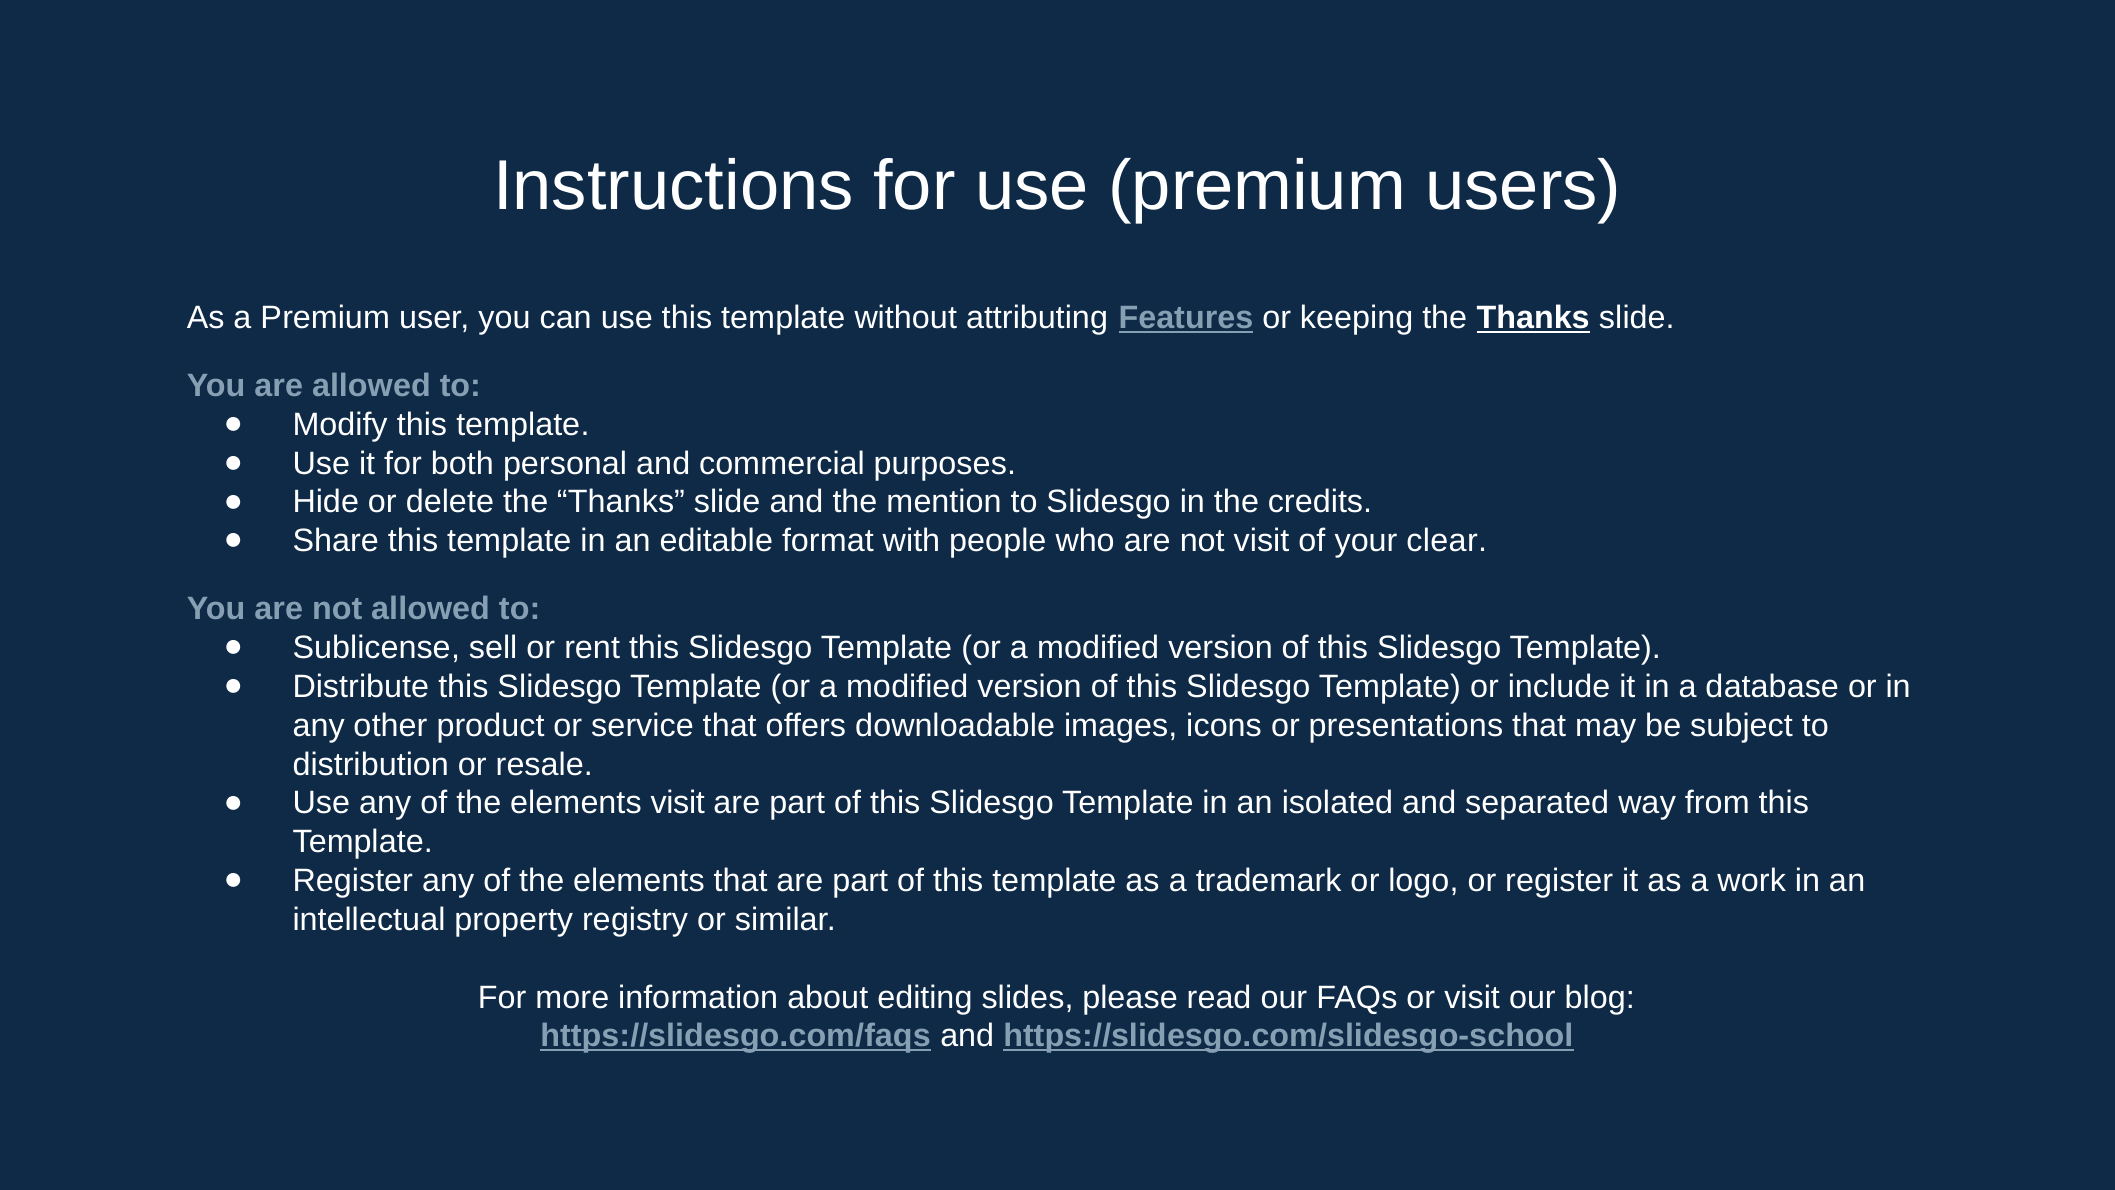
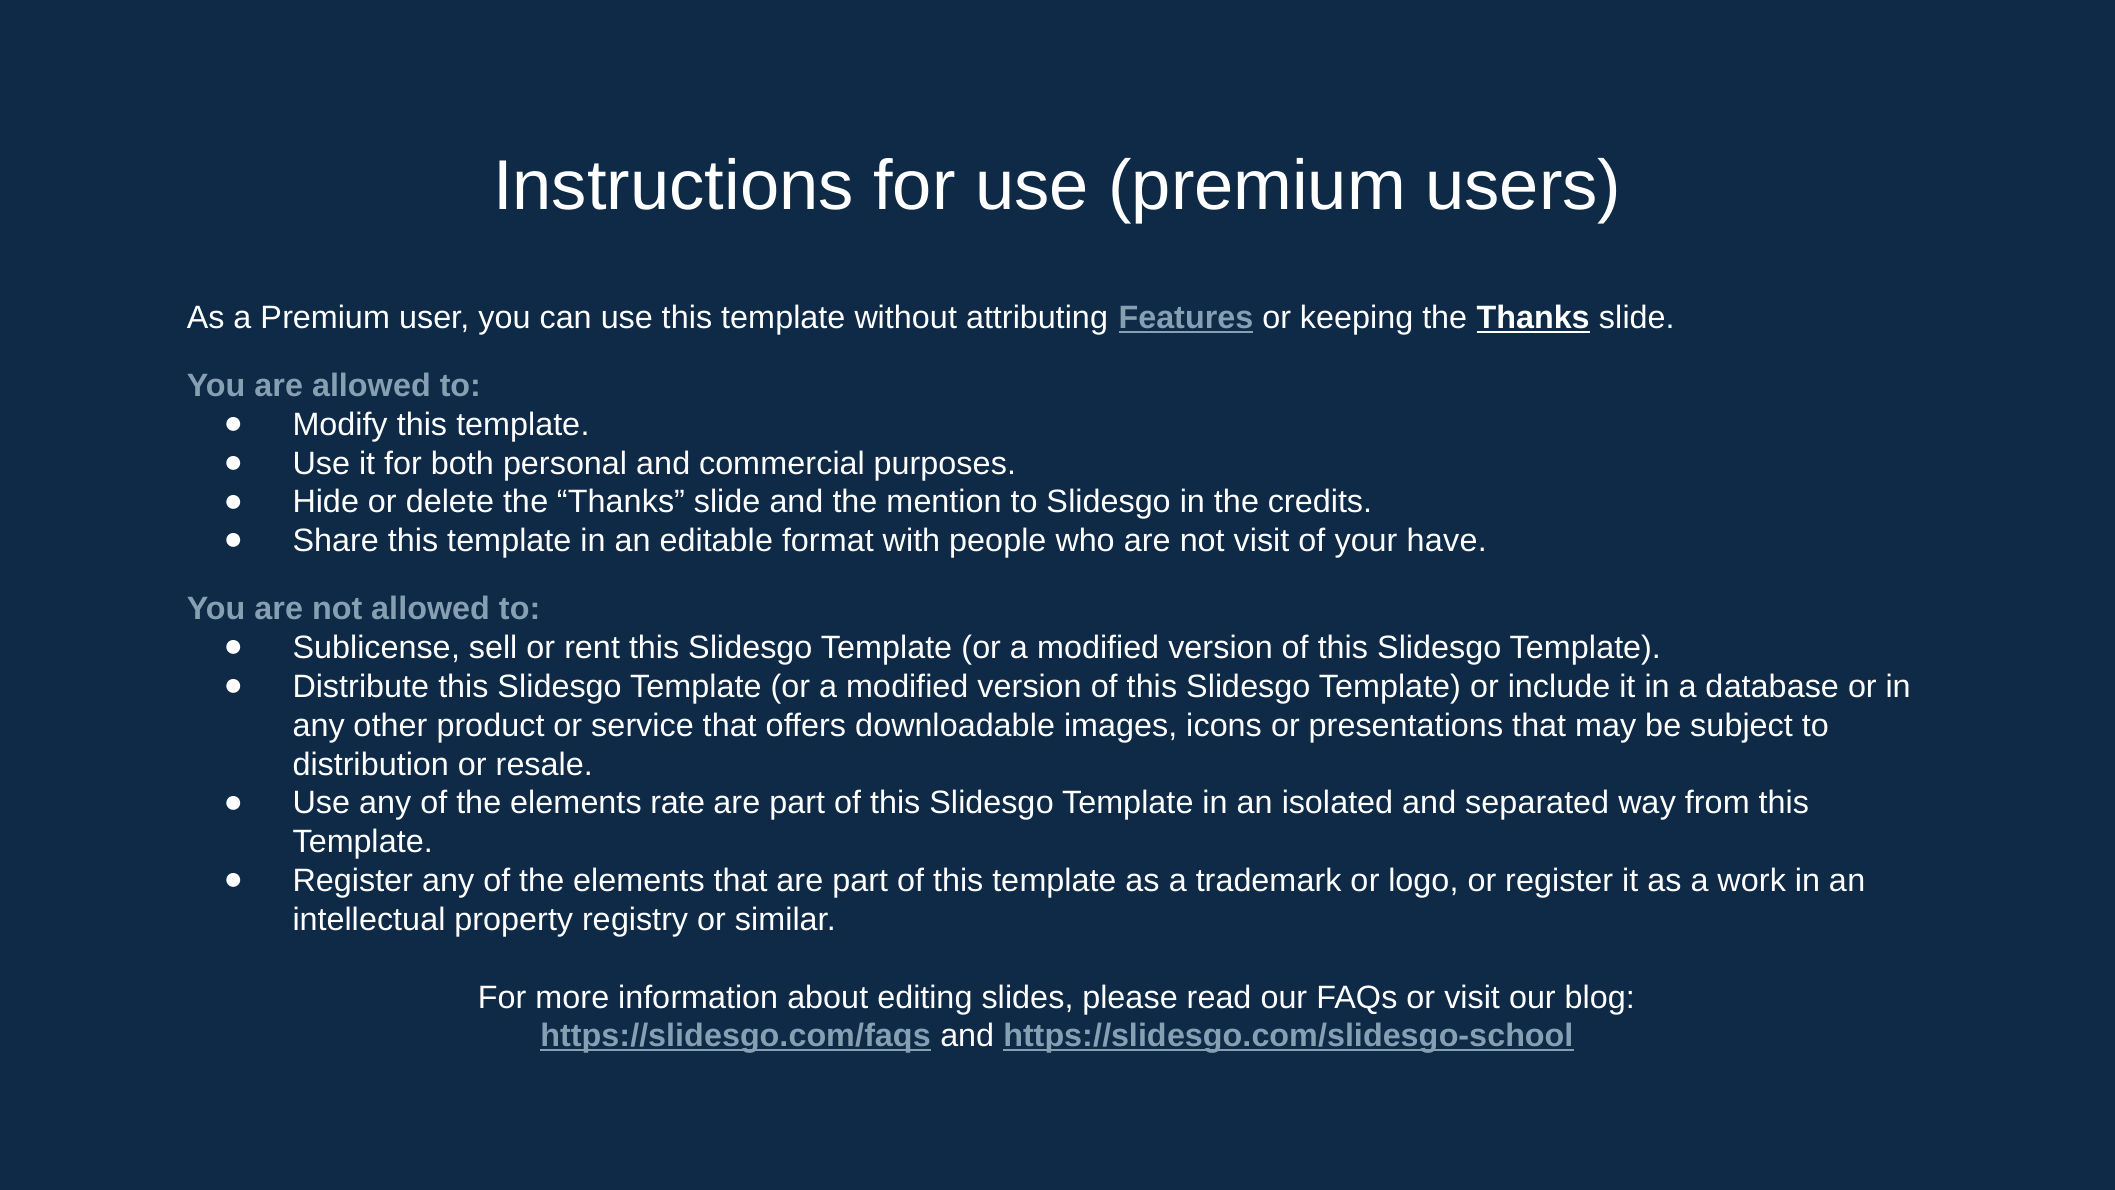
clear: clear -> have (1447, 541)
elements visit: visit -> rate (678, 803)
